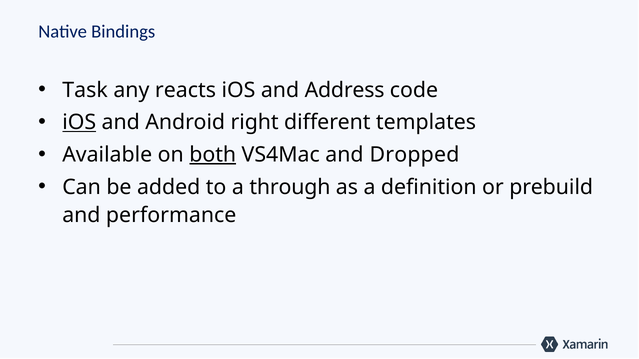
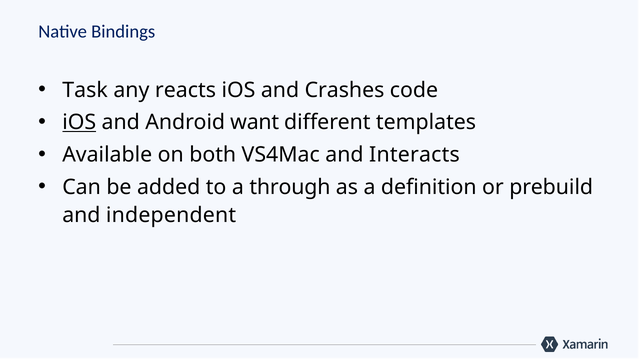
Address: Address -> Crashes (344, 90)
right: right -> want (255, 123)
both underline: present -> none (213, 155)
Dropped: Dropped -> Interacts (414, 155)
performance: performance -> independent (171, 215)
